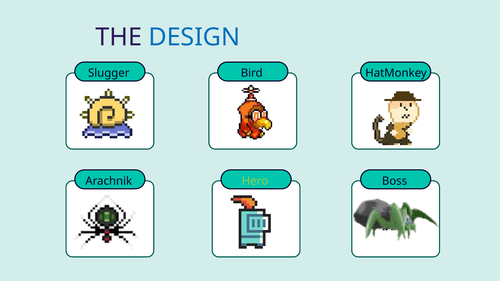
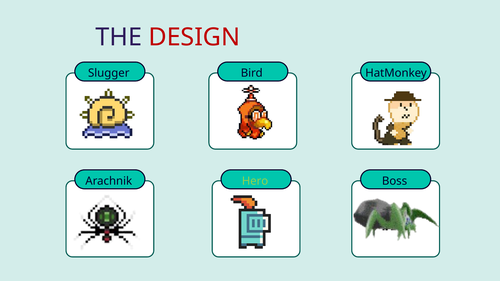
DESIGN colour: blue -> red (194, 37)
